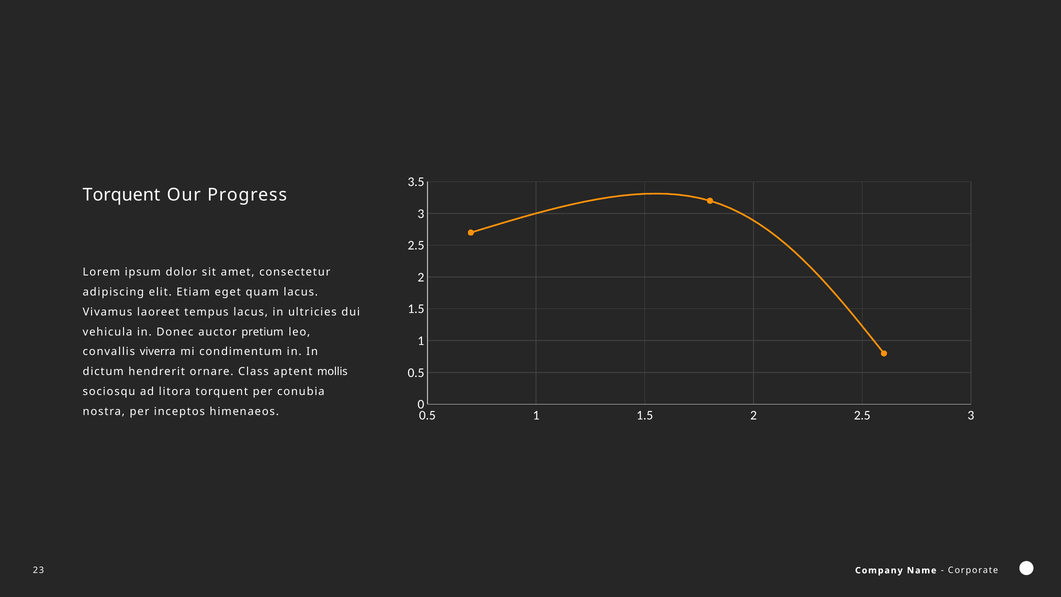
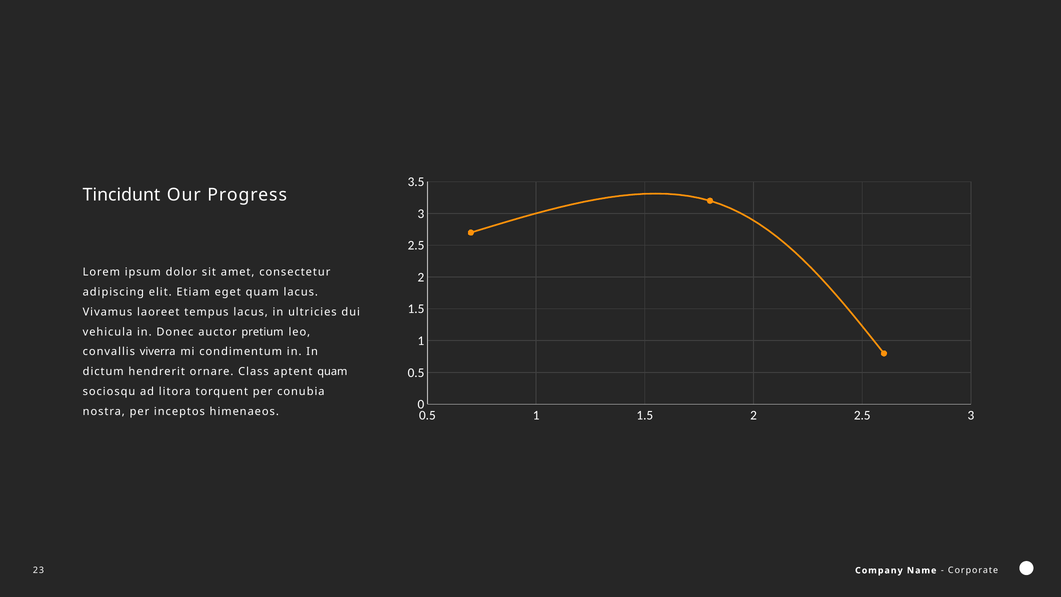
Torquent: Torquent -> Tincidunt (122, 195)
aptent mollis: mollis -> quam (332, 372)
